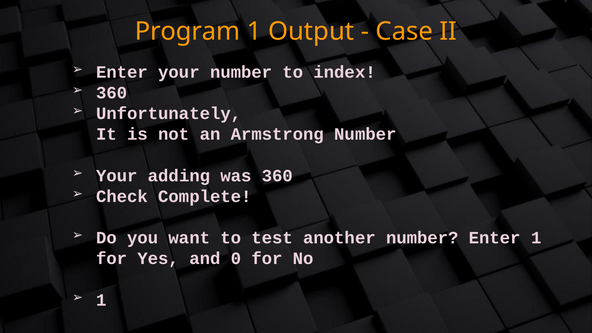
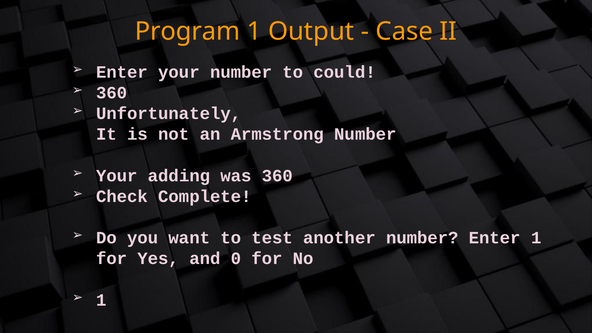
index: index -> could (345, 72)
